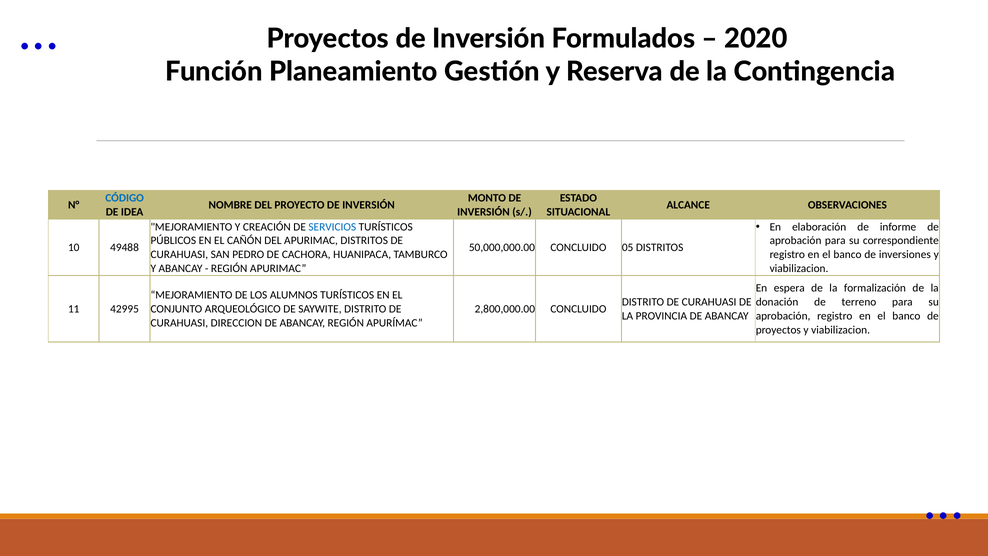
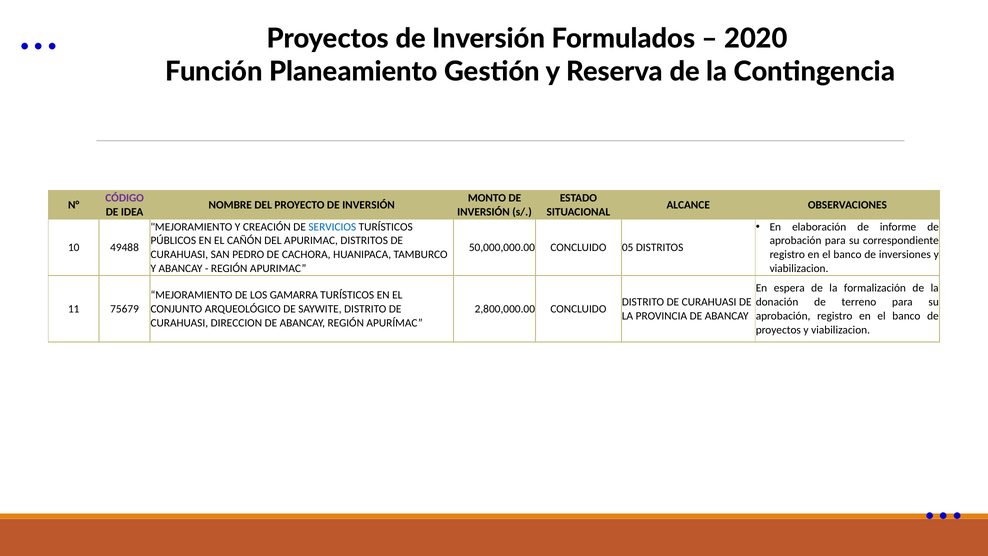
CÓDIGO colour: blue -> purple (125, 198)
ALUMNOS: ALUMNOS -> GAMARRA (294, 295)
42995: 42995 -> 75679 (125, 309)
